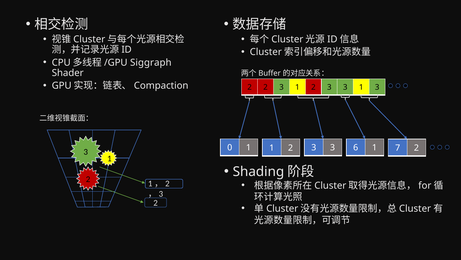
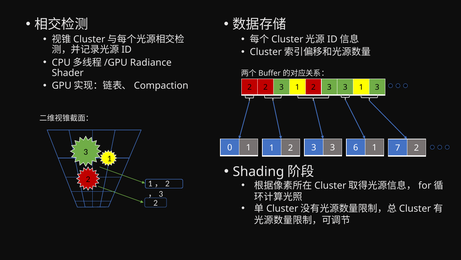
Siggraph: Siggraph -> Radiance (151, 62)
